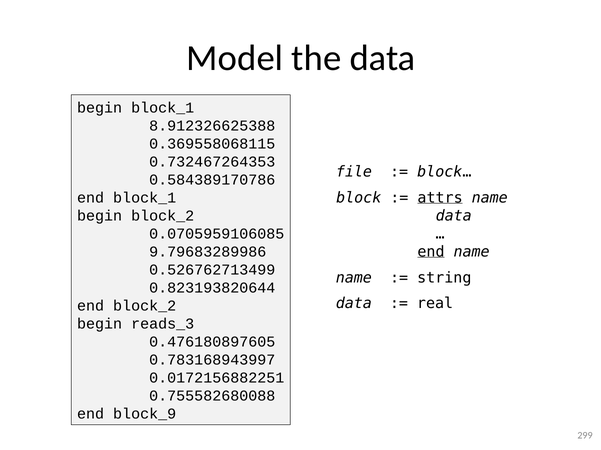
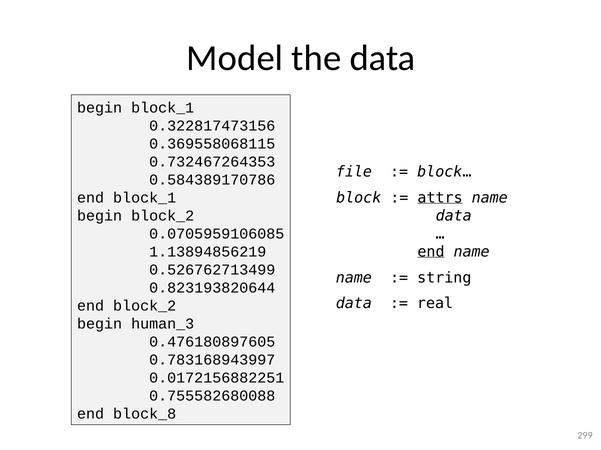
8.912326625388: 8.912326625388 -> 0.322817473156 (212, 126)
9.79683289986: 9.79683289986 -> 1.13894856219 (208, 252)
reads_3: reads_3 -> human_3 (163, 324)
block_9: block_9 -> block_8 (145, 415)
